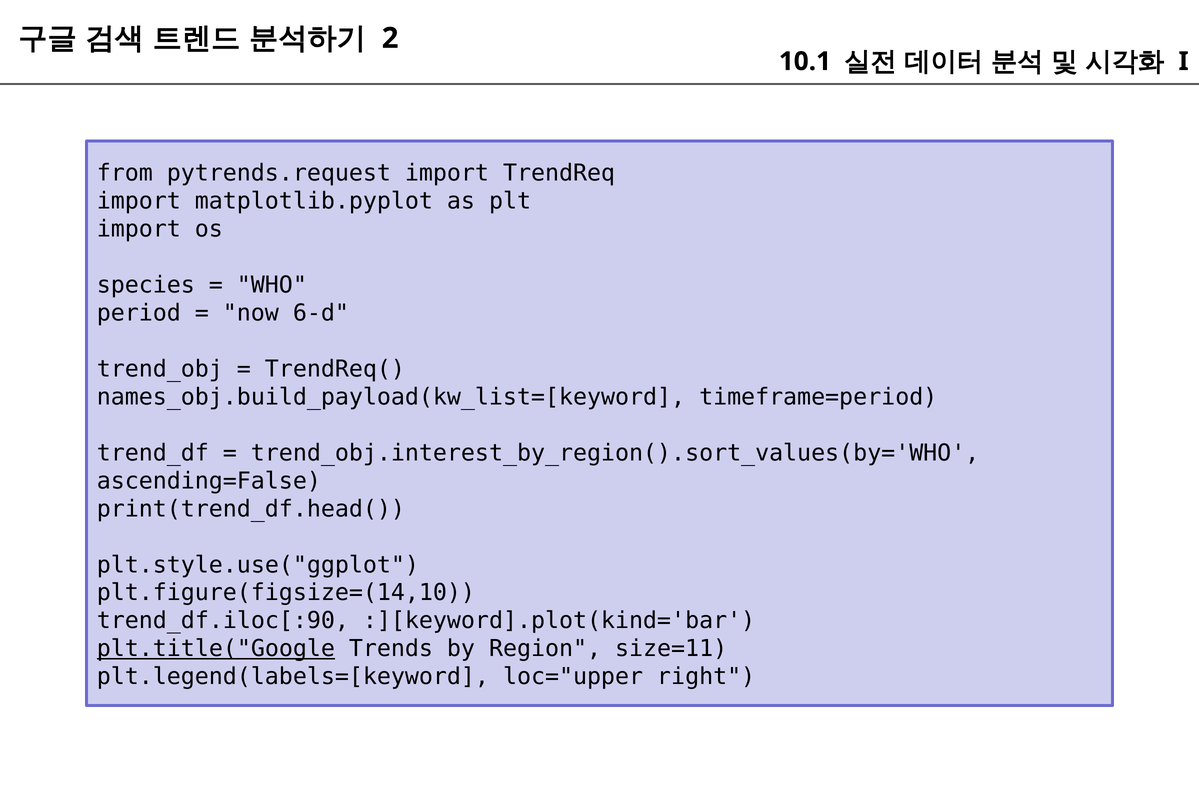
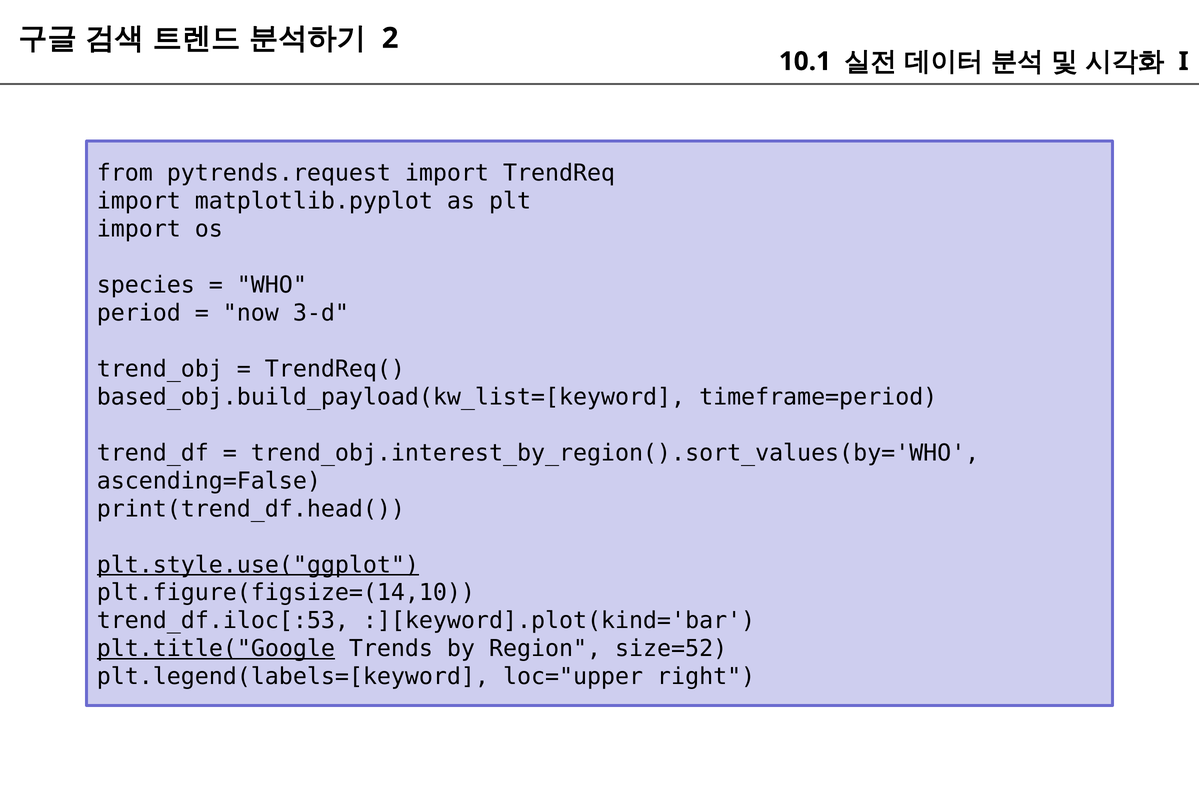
6-d: 6-d -> 3-d (321, 313)
names_obj.build_payload(kw_list=[keyword: names_obj.build_payload(kw_list=[keyword -> based_obj.build_payload(kw_list=[keyword (391, 397)
plt.style.use("ggplot underline: none -> present (258, 565)
trend_df.iloc[:90: trend_df.iloc[:90 -> trend_df.iloc[:53 (223, 621)
size=11: size=11 -> size=52 (671, 649)
